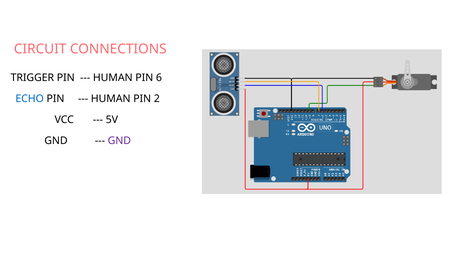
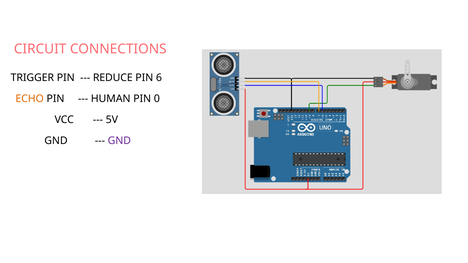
HUMAN: HUMAN -> REDUCE (113, 78)
ECHO colour: blue -> orange (30, 99)
2: 2 -> 0 (157, 99)
